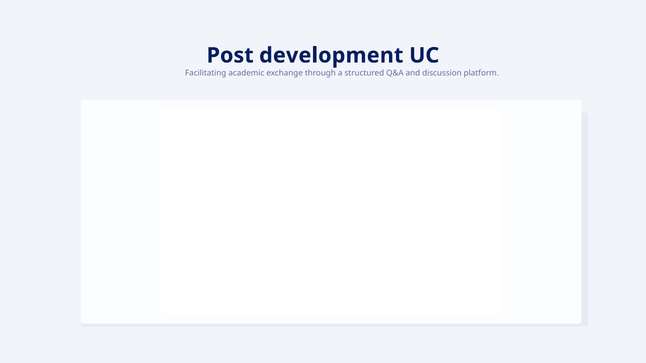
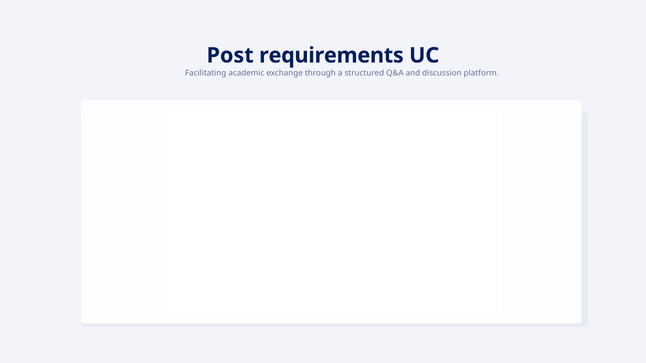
development: development -> requirements (331, 55)
